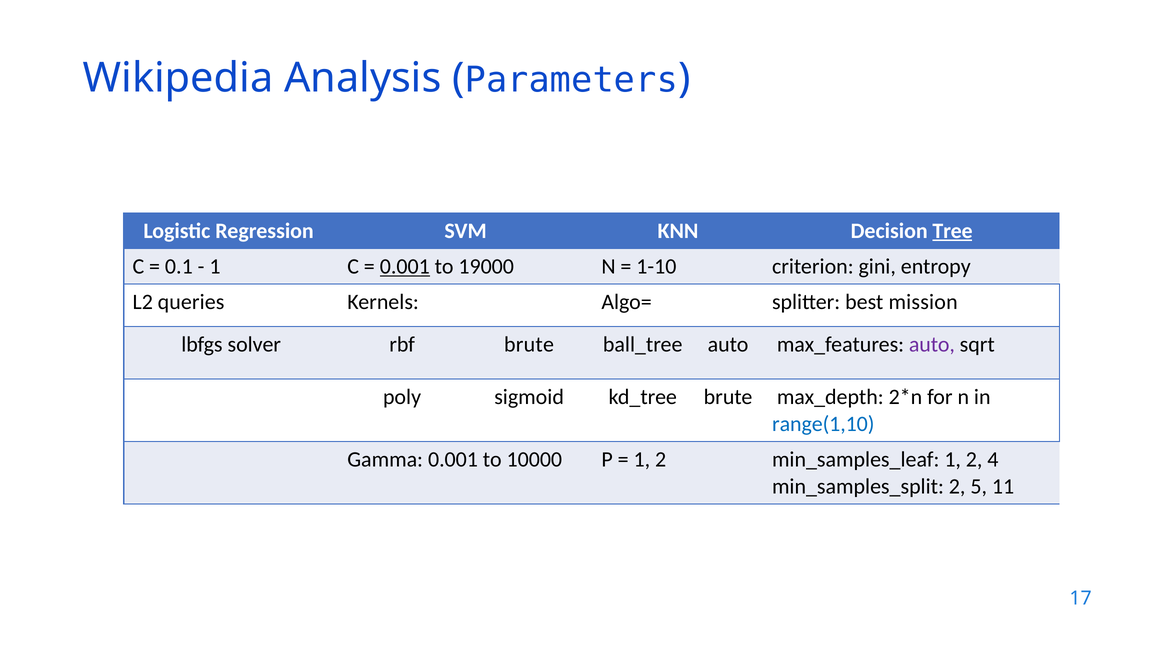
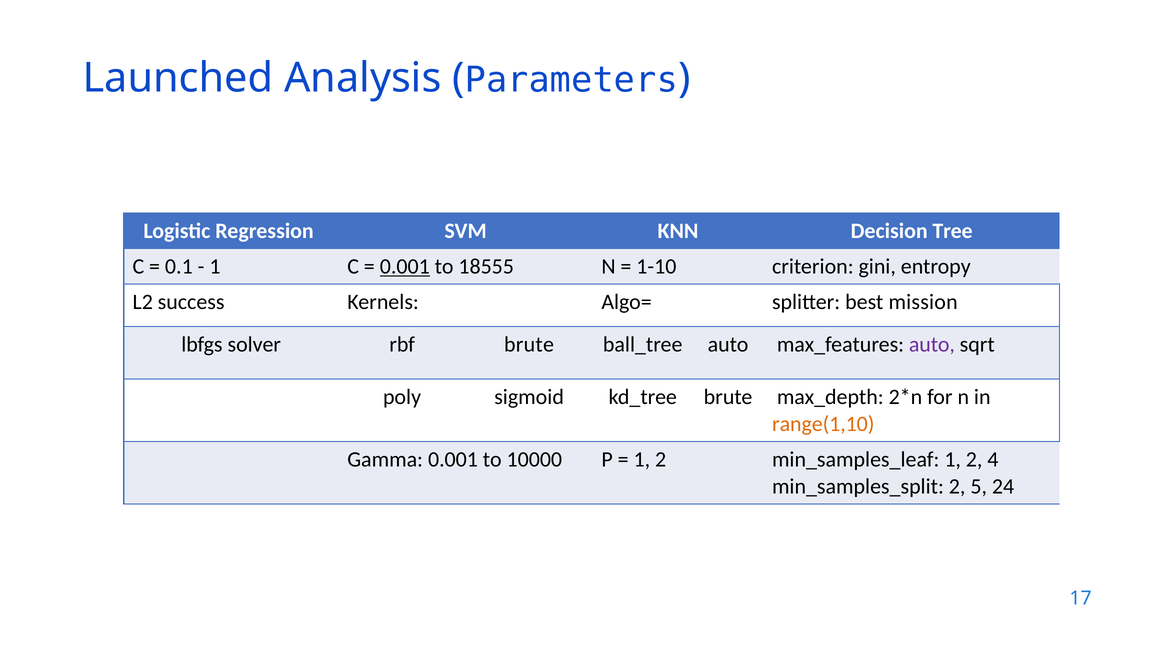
Wikipedia: Wikipedia -> Launched (178, 78)
Tree underline: present -> none (953, 231)
19000: 19000 -> 18555 (486, 266)
queries: queries -> success (191, 302)
range(1,10 colour: blue -> orange (823, 424)
11: 11 -> 24 (1003, 486)
